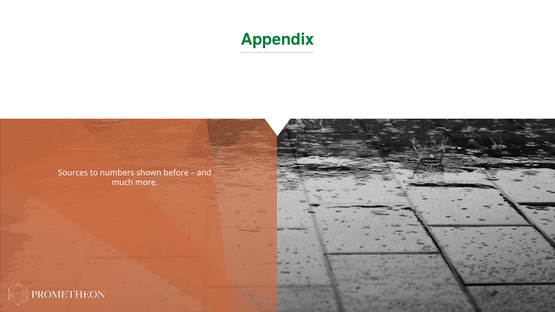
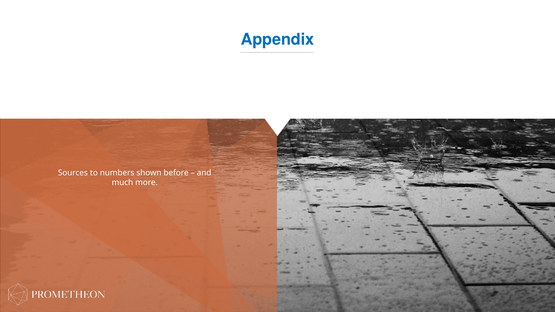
Appendix colour: green -> blue (277, 40)
